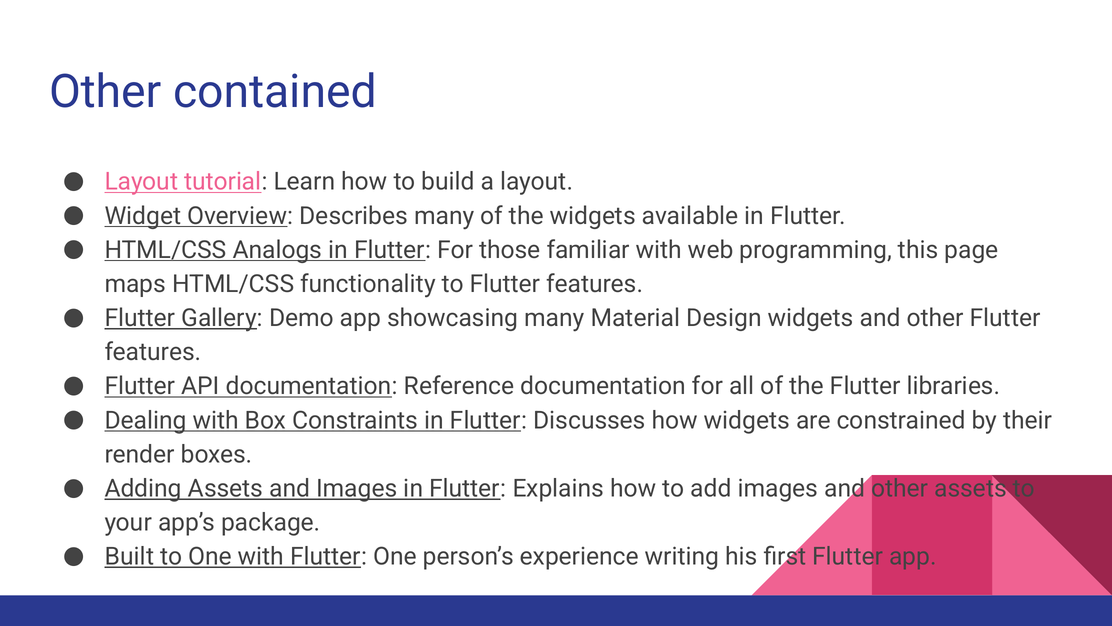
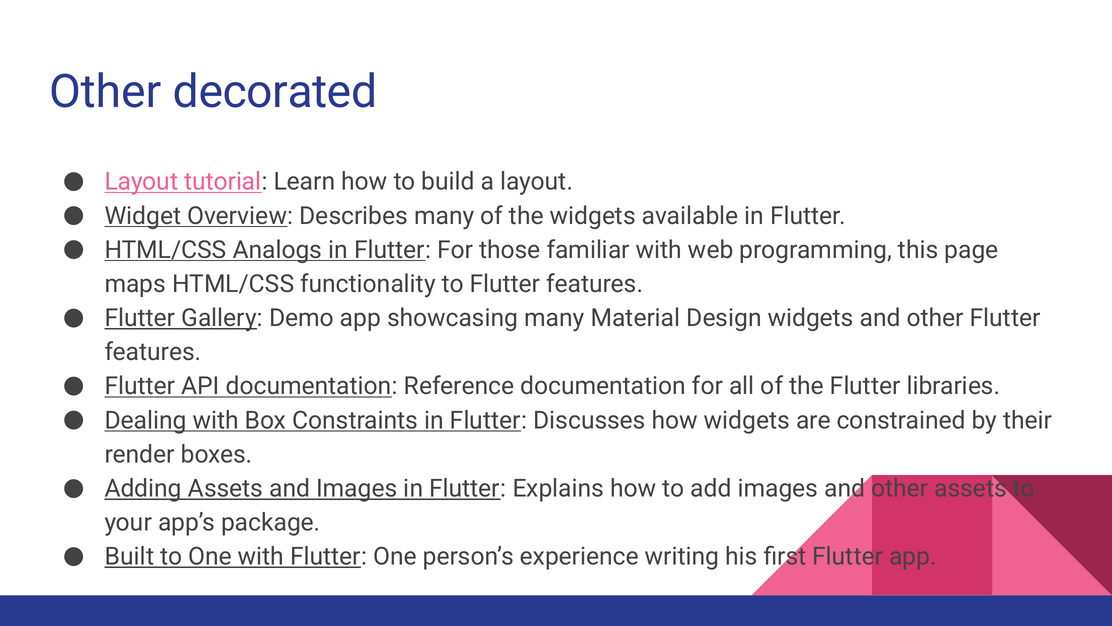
contained: contained -> decorated (275, 92)
